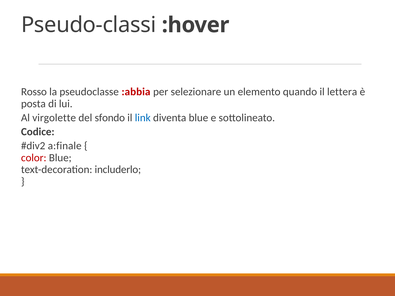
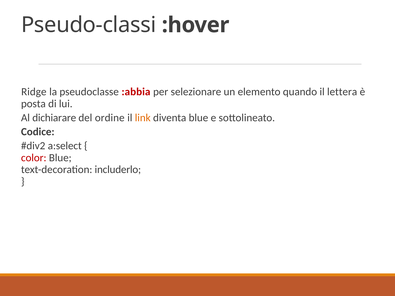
Rosso: Rosso -> Ridge (34, 92)
virgolette: virgolette -> dichiarare (54, 118)
sfondo: sfondo -> ordine (110, 118)
link colour: blue -> orange (143, 118)
a:finale: a:finale -> a:select (65, 146)
